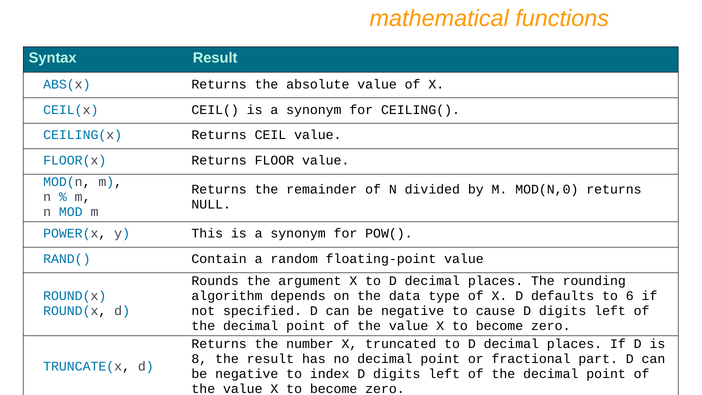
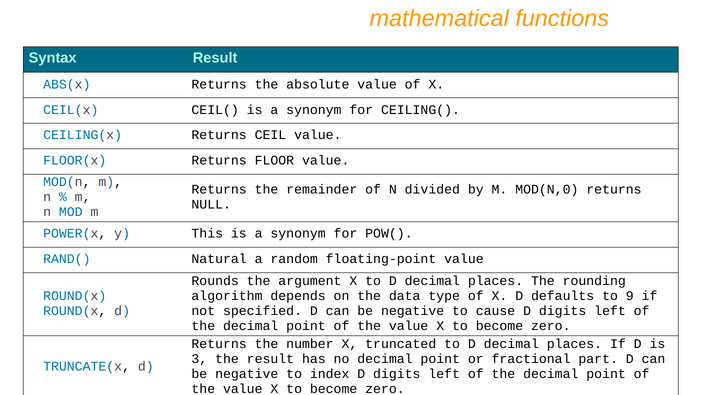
Contain: Contain -> Natural (219, 259)
6: 6 -> 9 (630, 296)
8: 8 -> 3 (199, 359)
